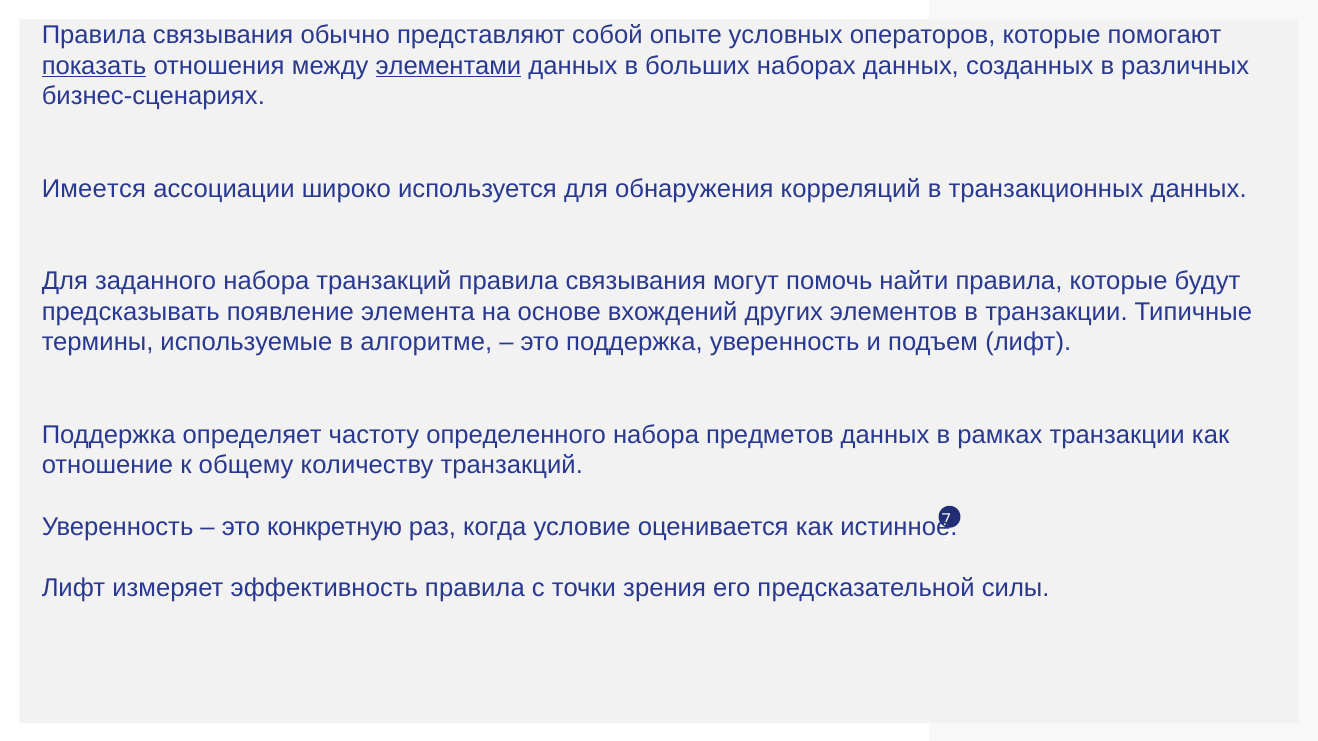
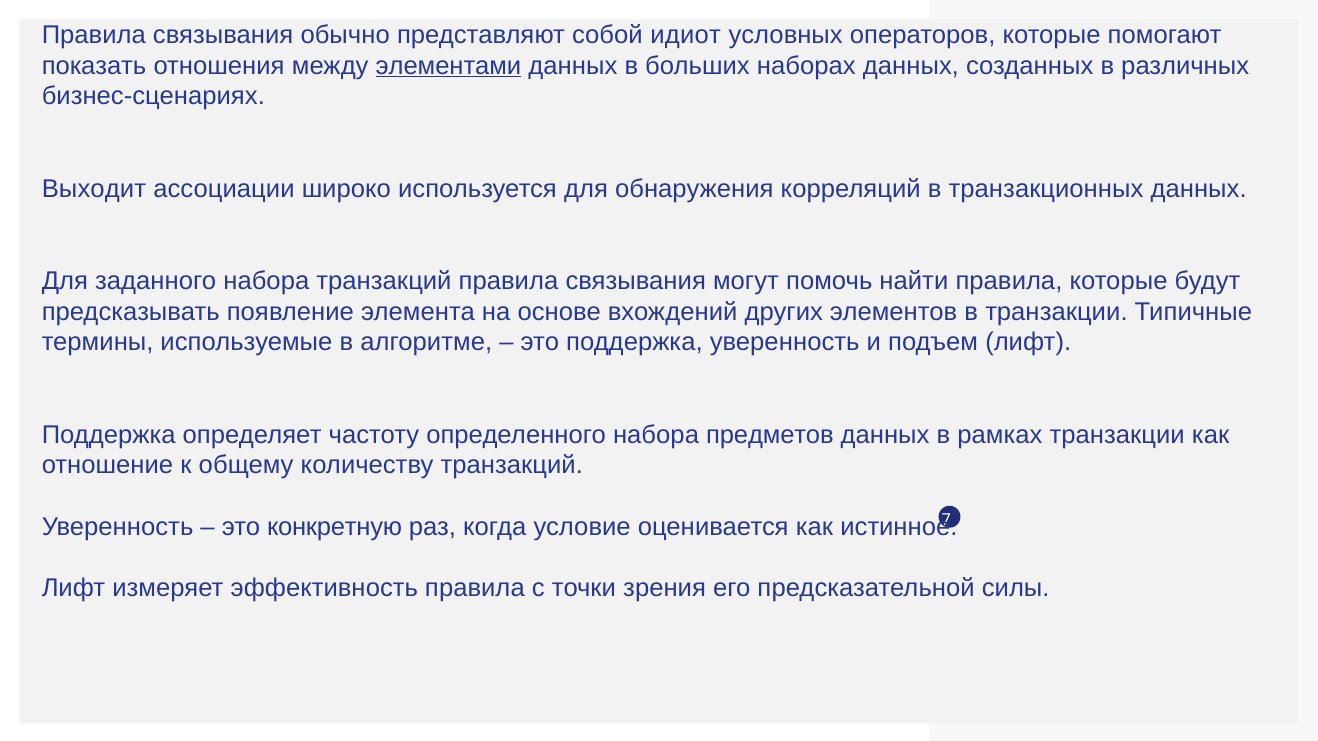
опыте: опыте -> идиот (686, 35)
показать underline: present -> none (94, 66)
Имеется: Имеется -> Выходит (94, 189)
